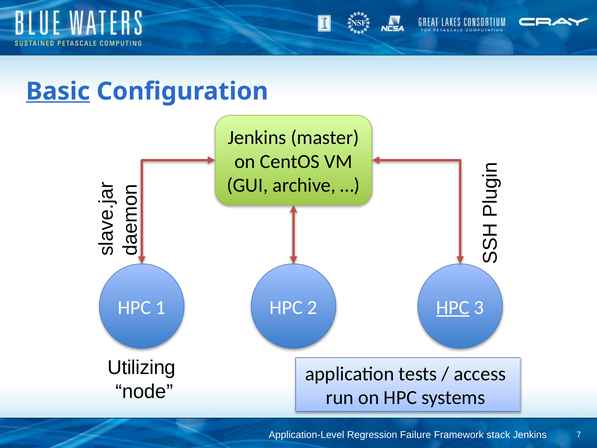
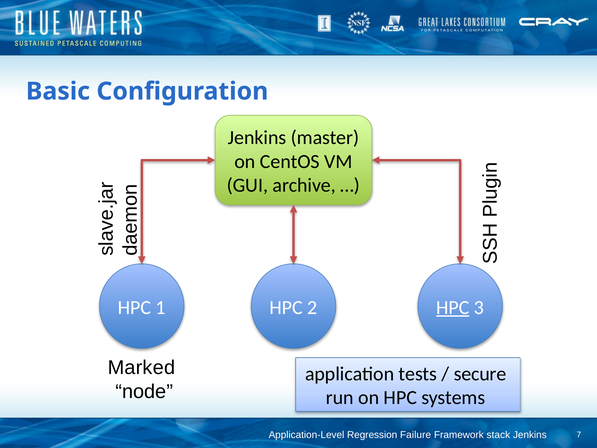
Basic underline: present -> none (58, 91)
Utilizing: Utilizing -> Marked (141, 367)
access: access -> secure (480, 374)
